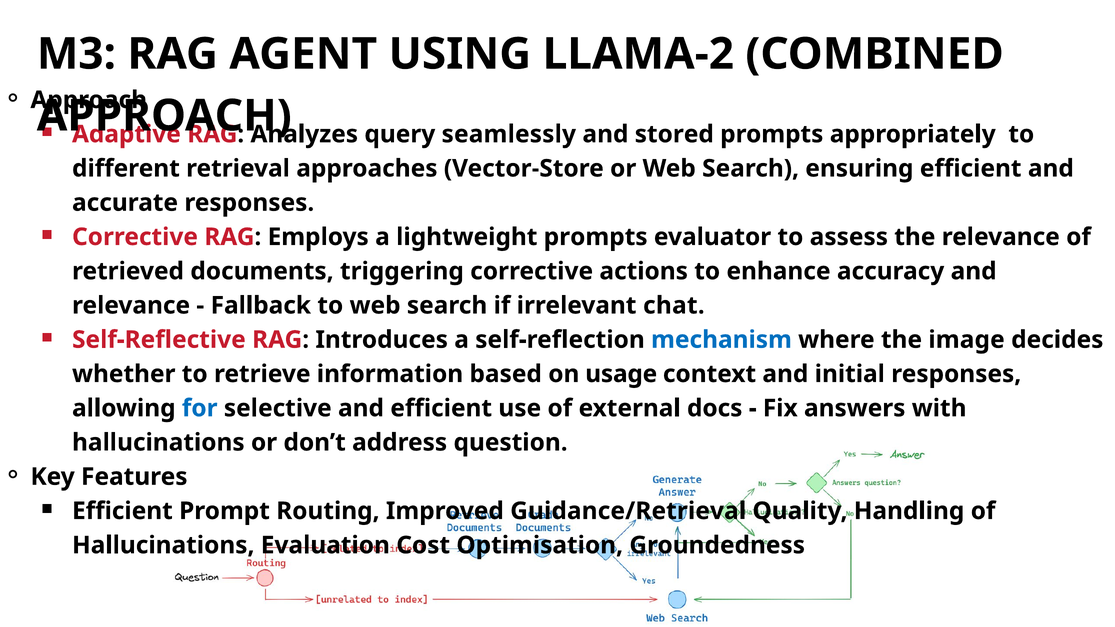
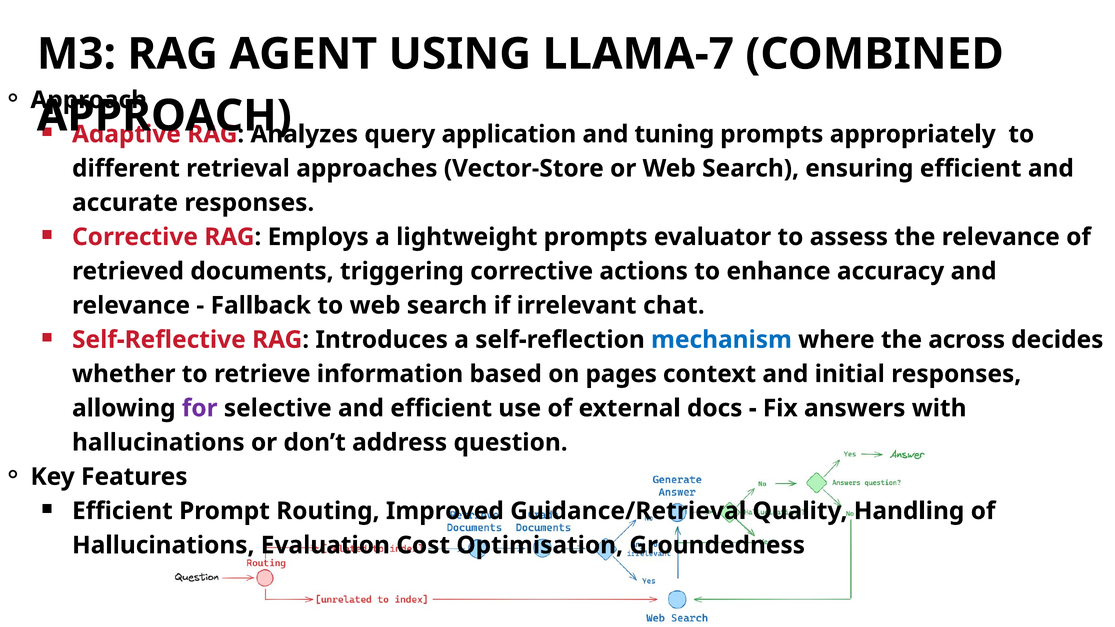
LLAMA-2: LLAMA-2 -> LLAMA-7 (638, 54)
seamlessly: seamlessly -> application (509, 134)
stored: stored -> tuning (674, 134)
image: image -> across (967, 340)
usage: usage -> pages (621, 374)
for colour: blue -> purple (200, 408)
